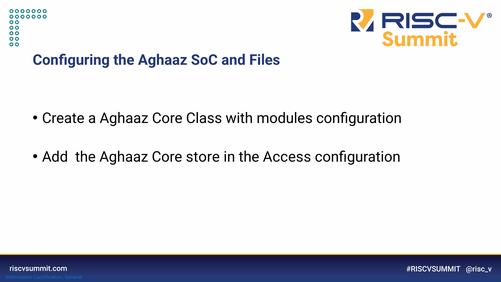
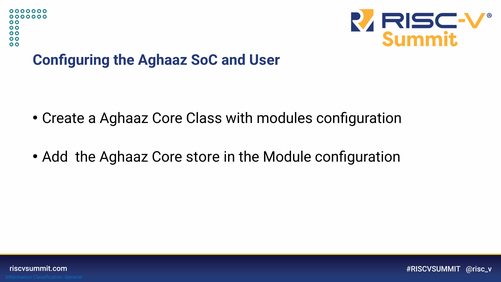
Files: Files -> User (265, 60)
Access: Access -> Module (287, 157)
